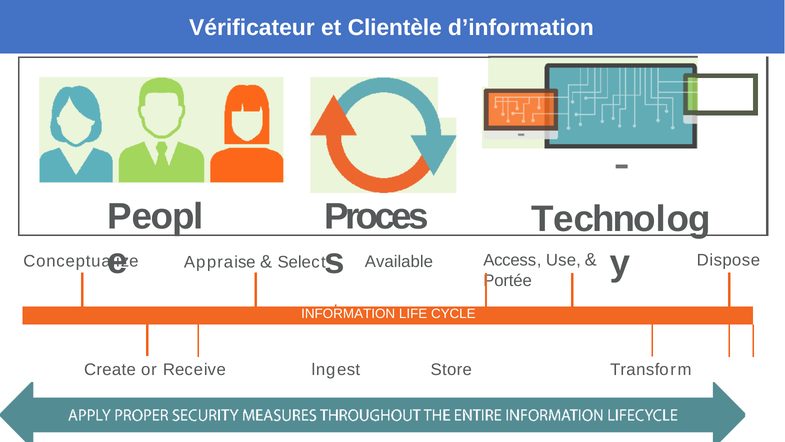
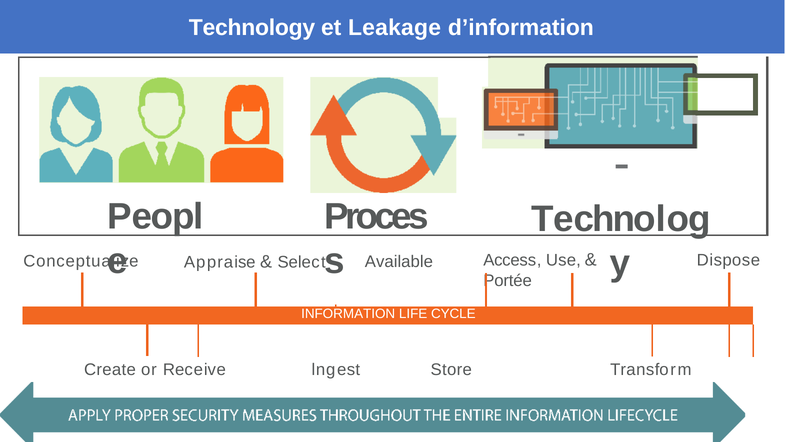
Vérificateur: Vérificateur -> Technology (252, 28)
Clientèle: Clientèle -> Leakage (395, 28)
